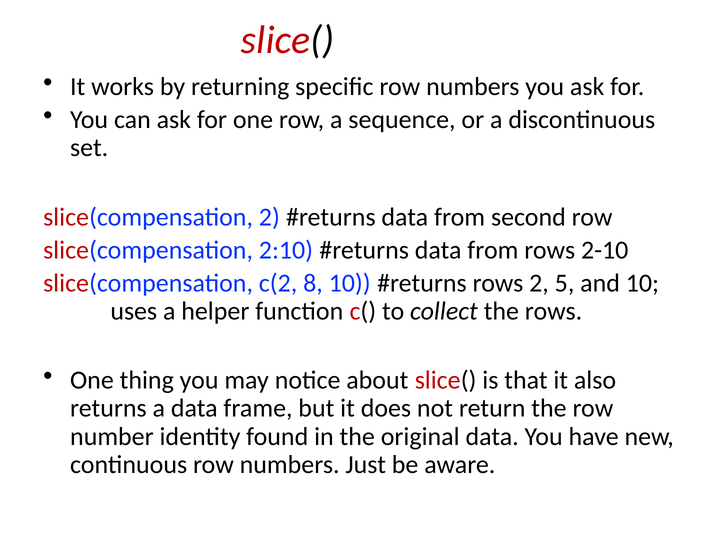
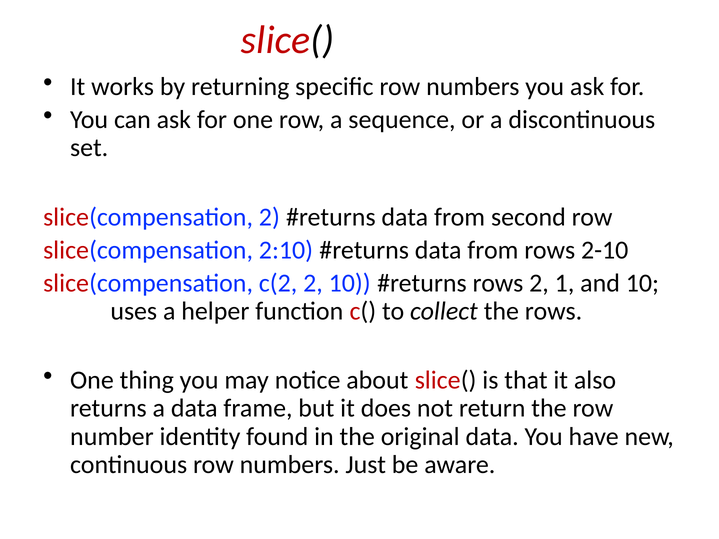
c(2 8: 8 -> 2 (313, 283)
5: 5 -> 1 (565, 283)
